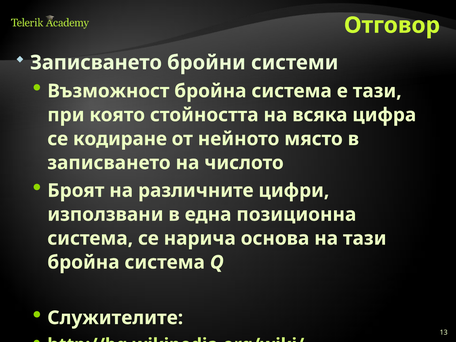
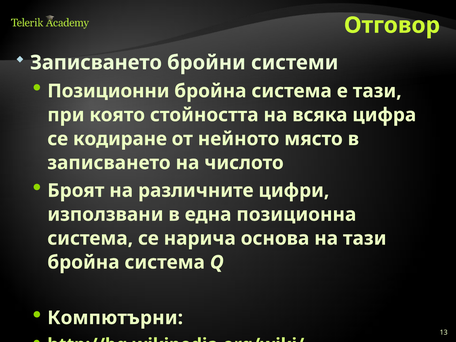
Възможност: Възможност -> Позиционни (108, 91)
Служителите: Служителите -> Компютърни (115, 318)
